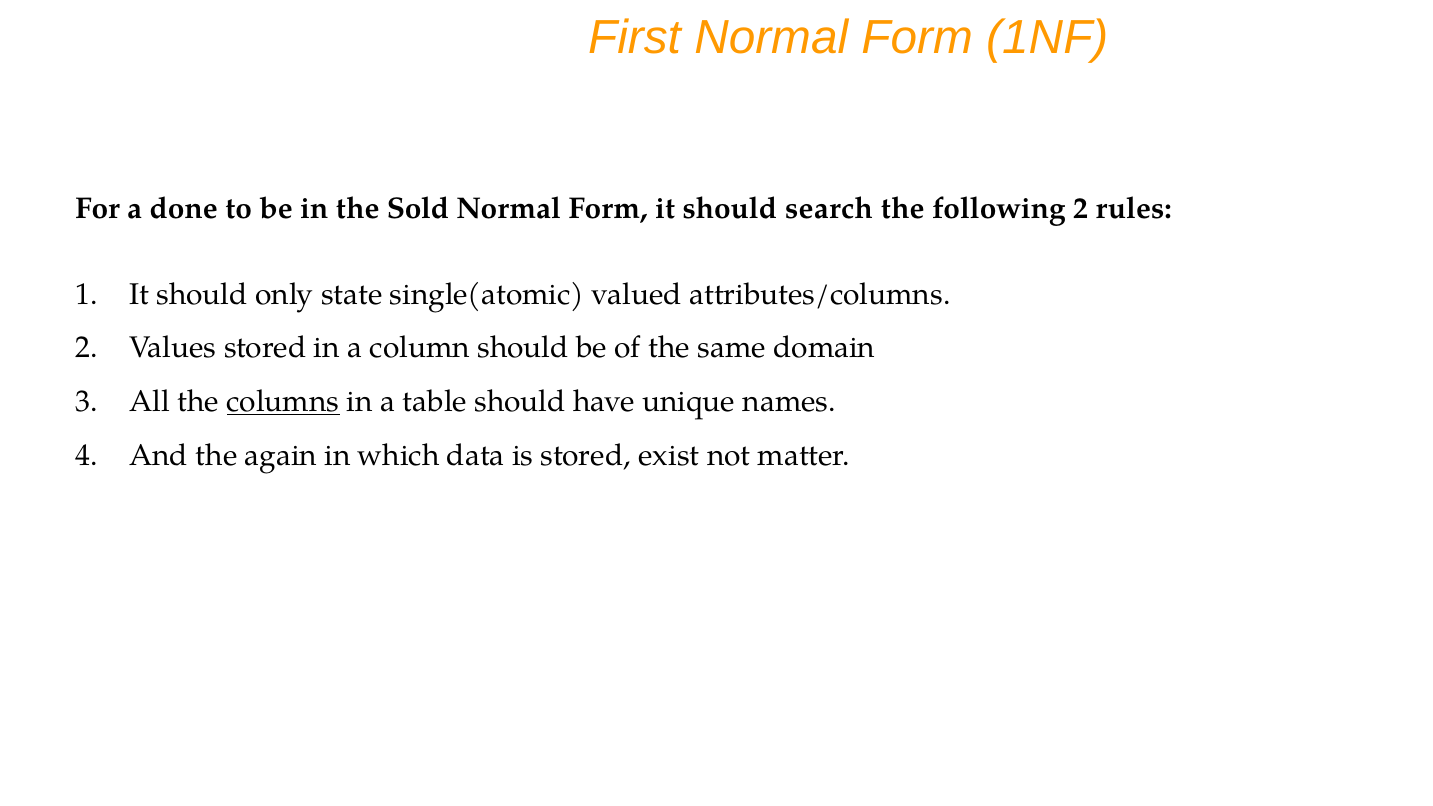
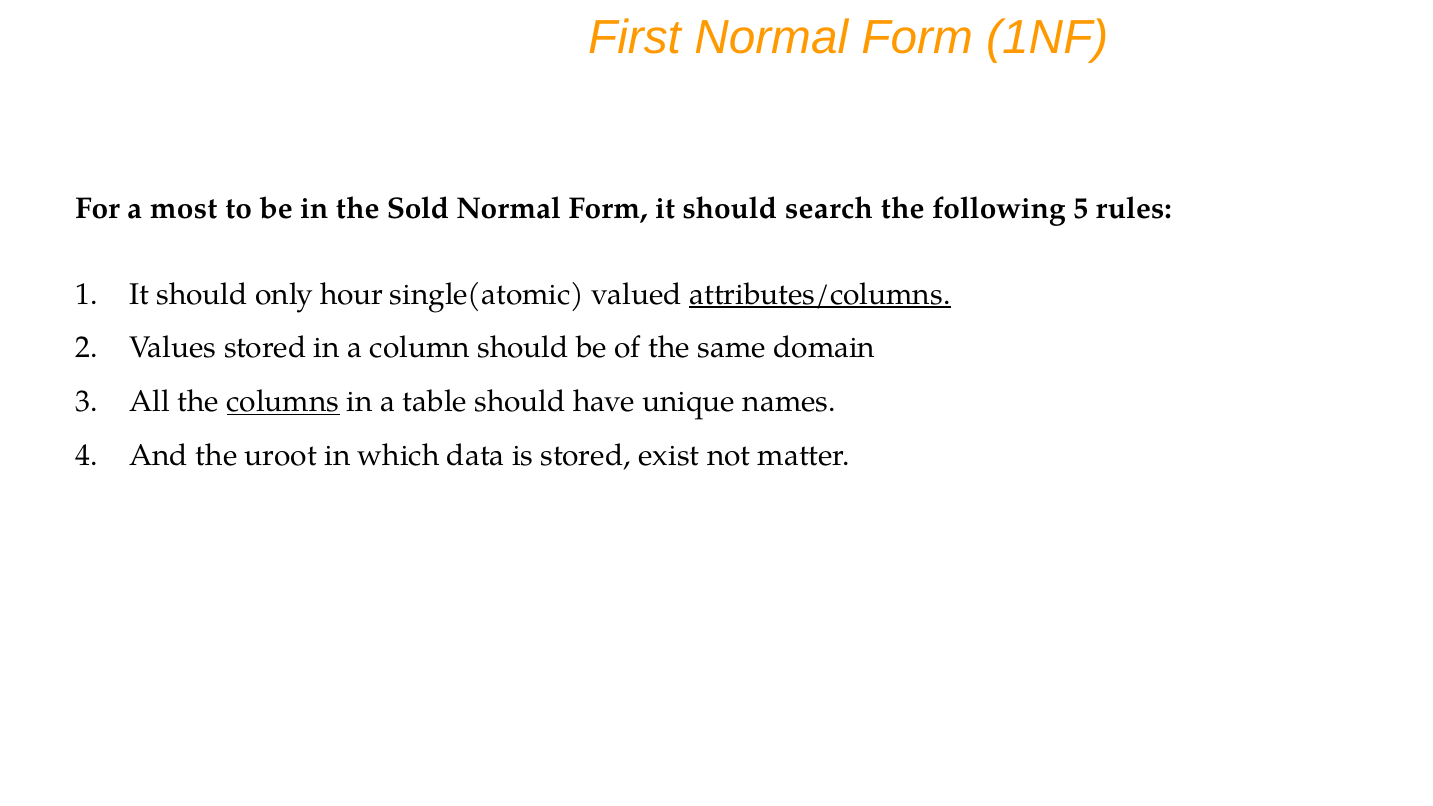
done: done -> most (184, 208)
following 2: 2 -> 5 (1081, 208)
state: state -> hour (352, 294)
attributes/columns underline: none -> present (820, 294)
again: again -> uroot (281, 455)
